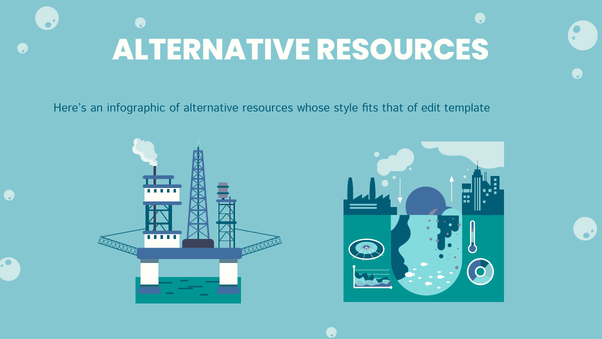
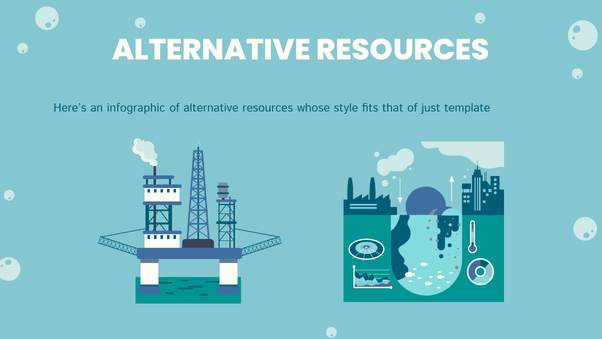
edit: edit -> just (431, 108)
